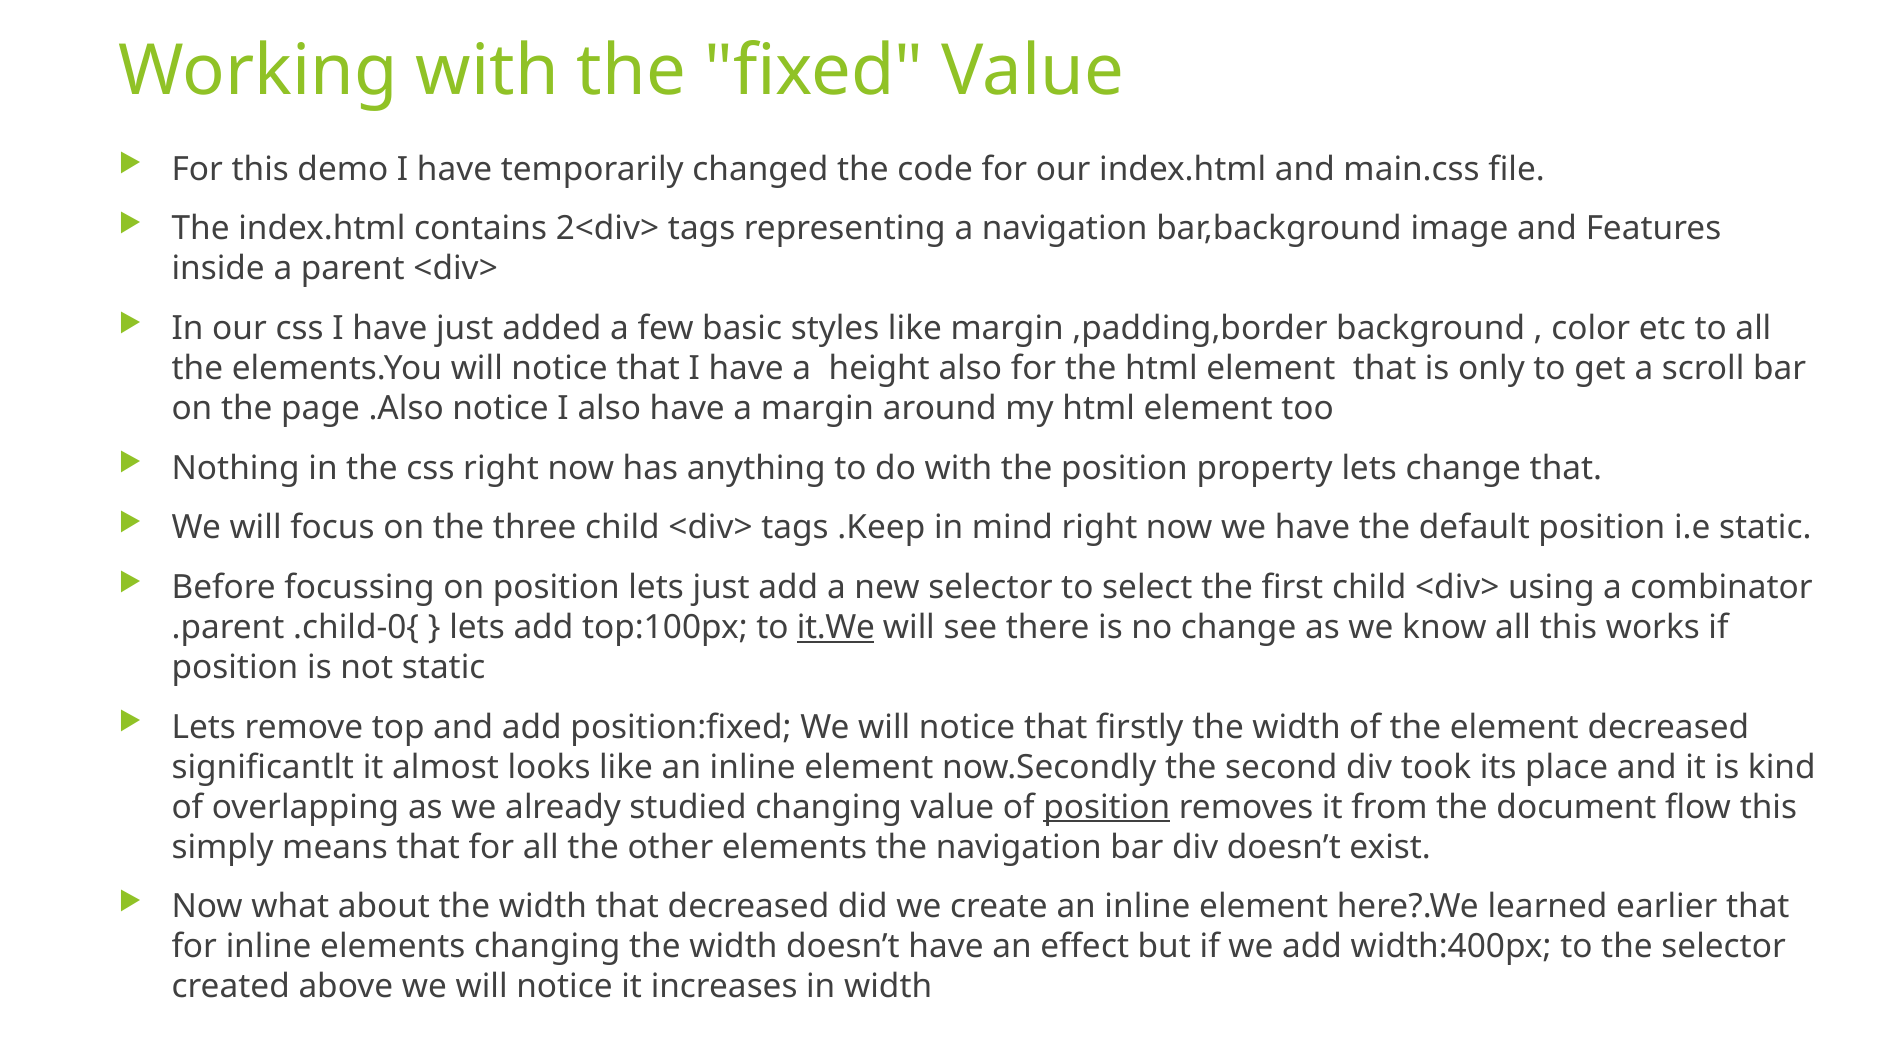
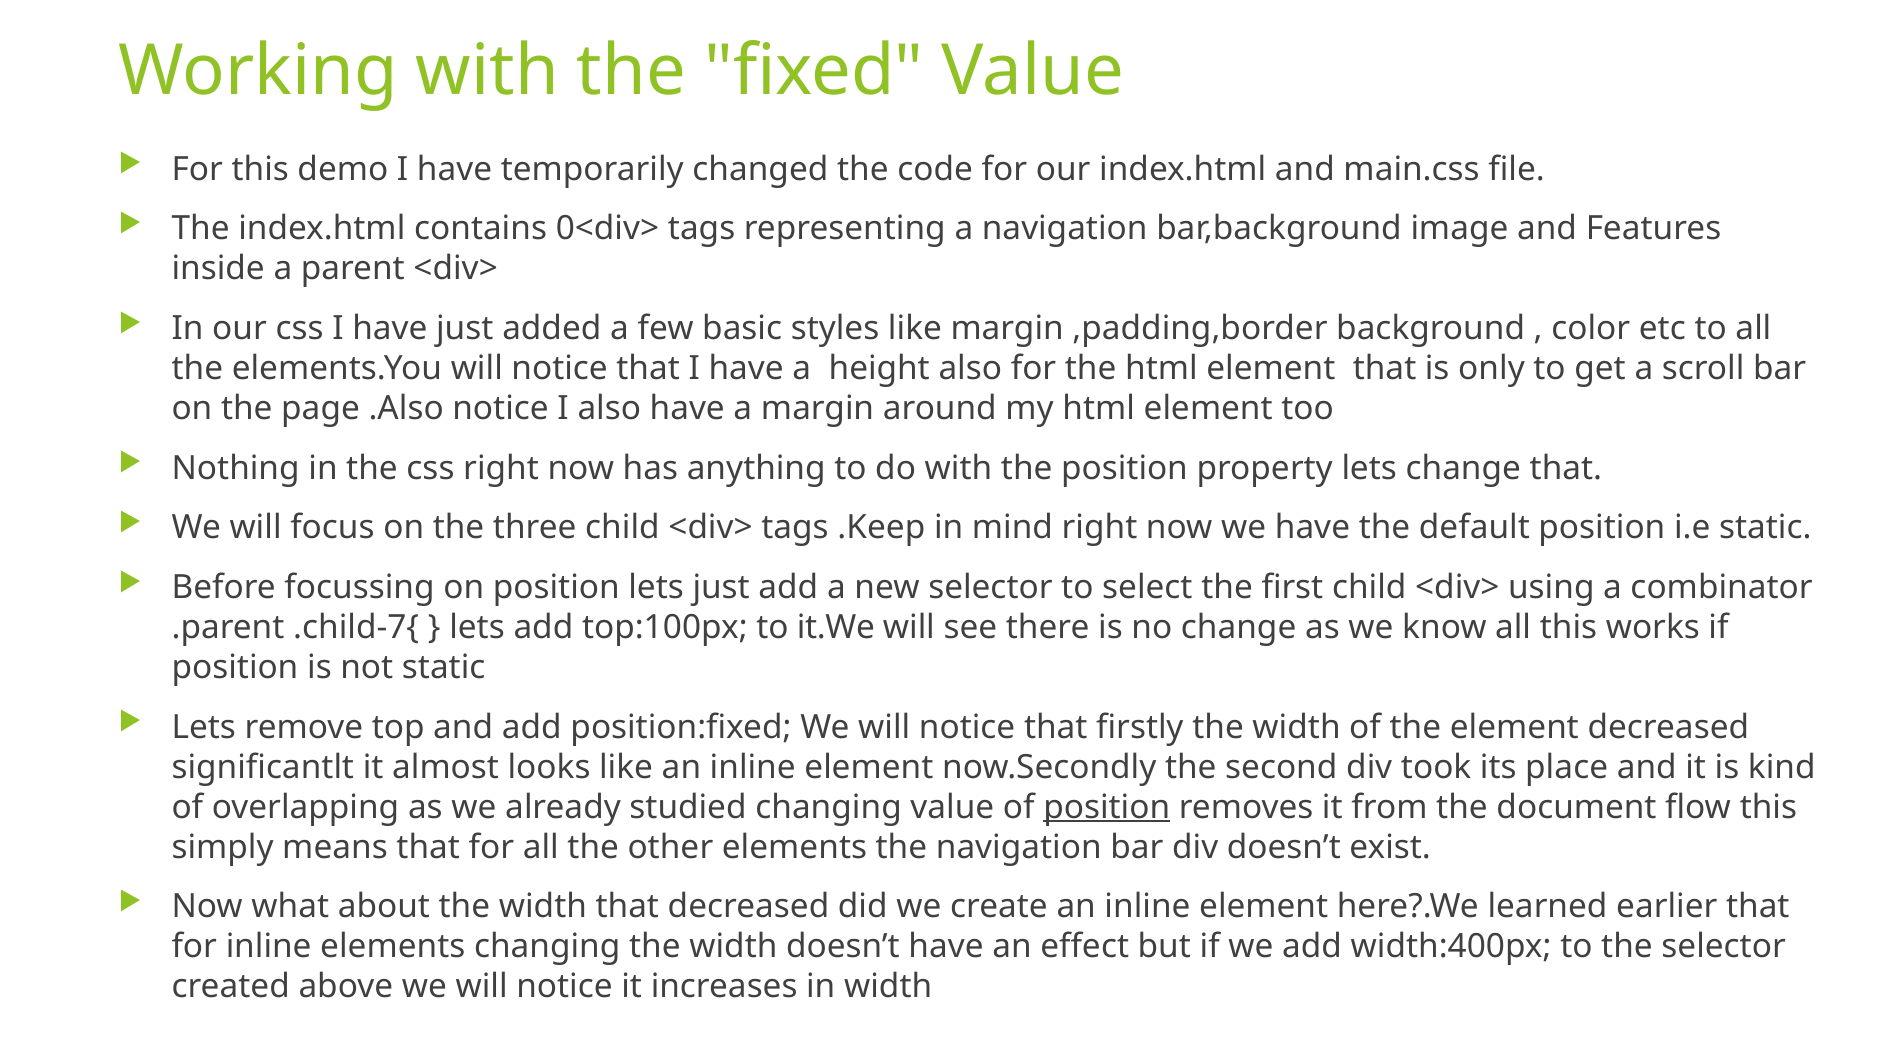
2<div>: 2<div> -> 0<div> (607, 229)
.child-0{: .child-0{ -> .child-7{ (356, 627)
it.We underline: present -> none (836, 627)
